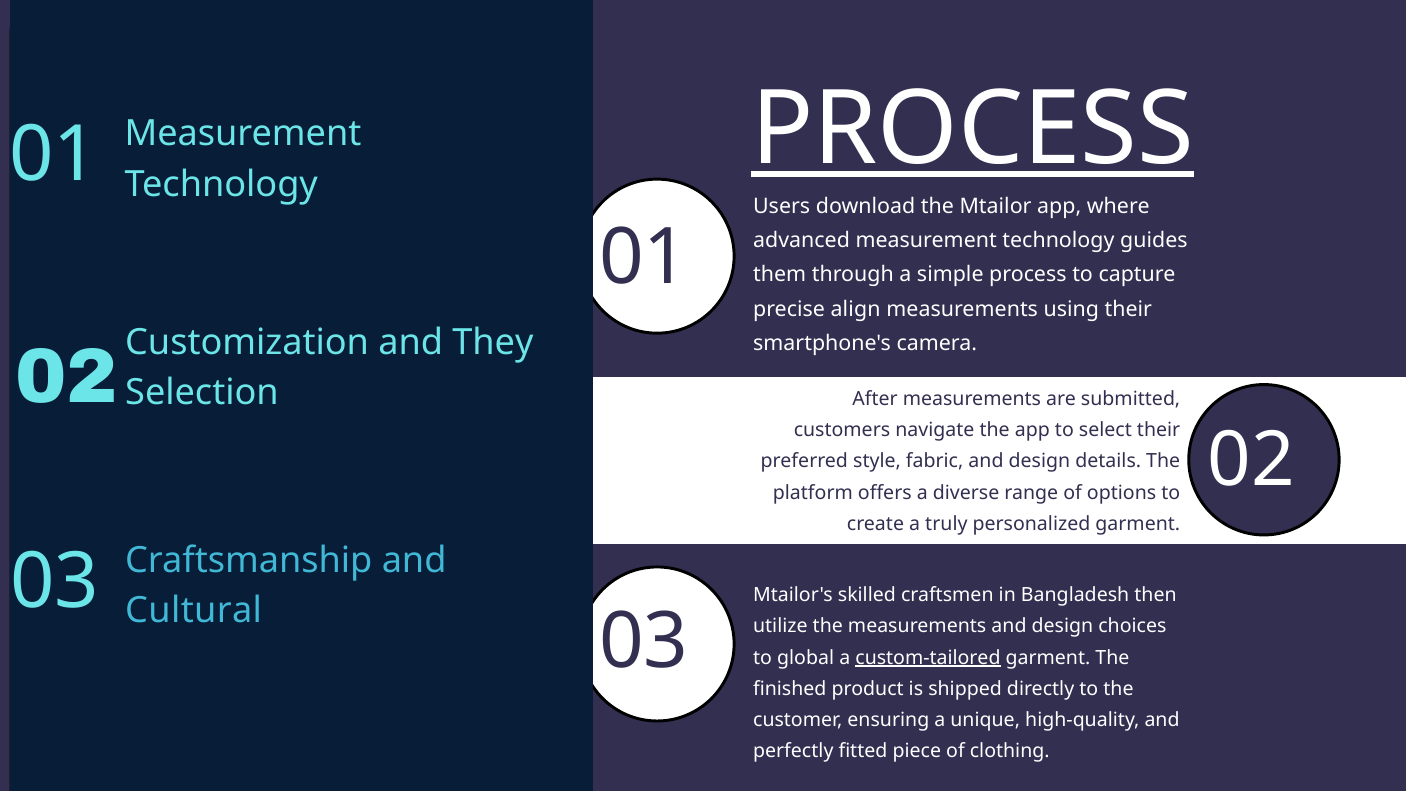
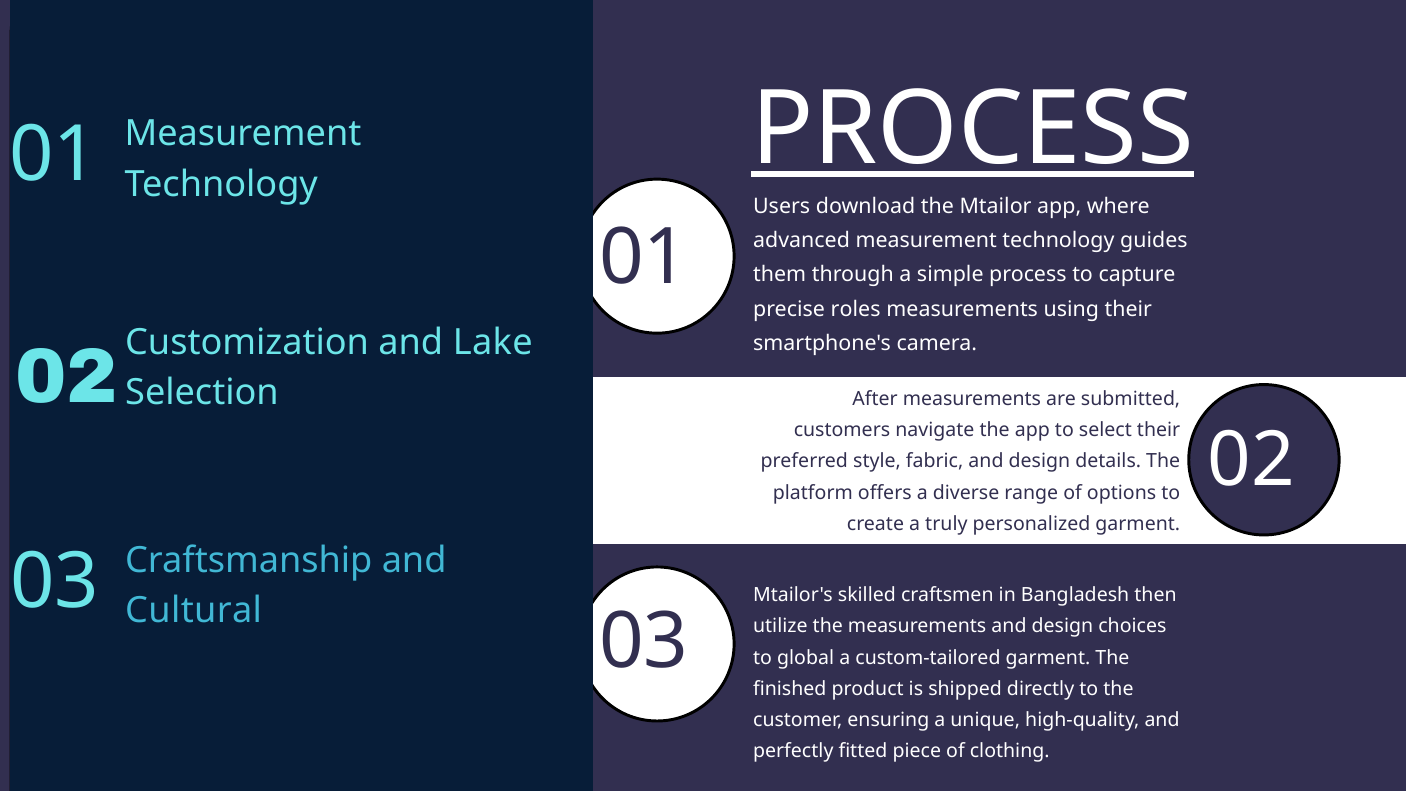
align: align -> roles (856, 309)
They: They -> Lake (493, 342)
custom-tailored underline: present -> none (928, 658)
